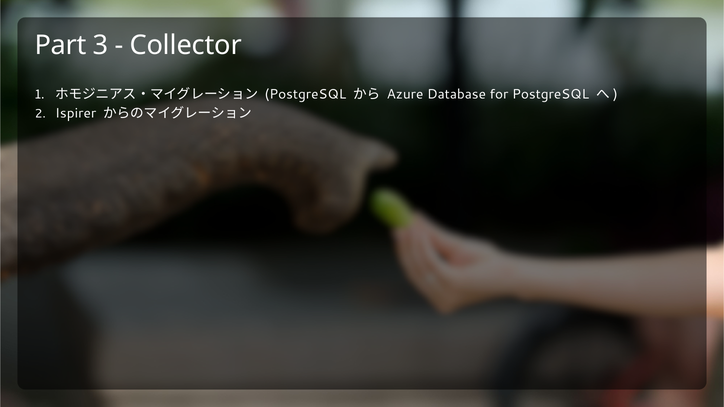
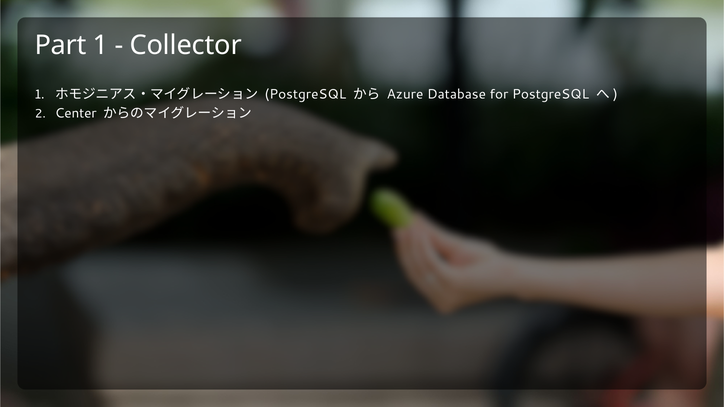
Part 3: 3 -> 1 (100, 45)
Ispirer: Ispirer -> Center (76, 113)
